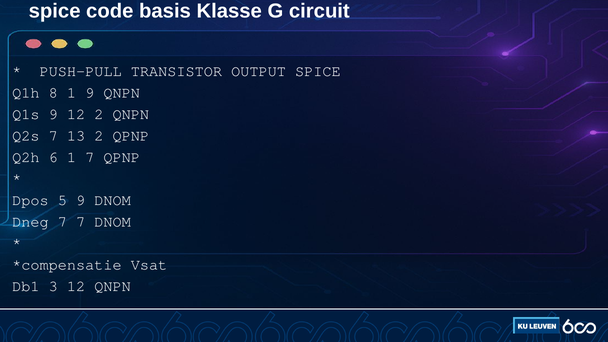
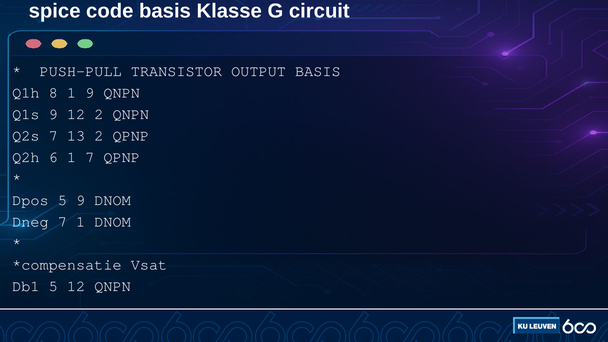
OUTPUT SPICE: SPICE -> BASIS (318, 71)
7 7: 7 -> 1 (81, 222)
Db1 3: 3 -> 5 (53, 286)
